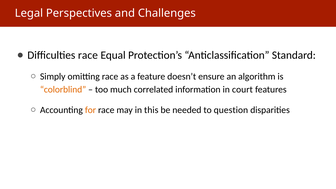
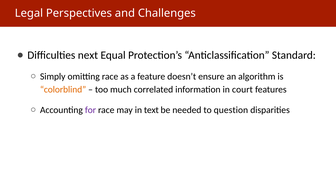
Difficulties race: race -> next (88, 55)
for colour: orange -> purple (90, 110)
this: this -> text (151, 110)
